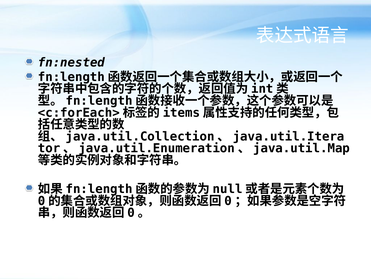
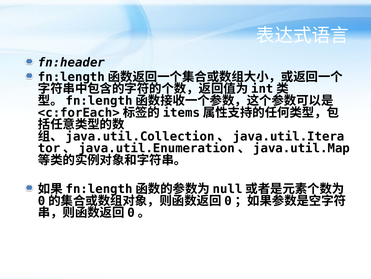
fn:nested: fn:nested -> fn:header (71, 62)
